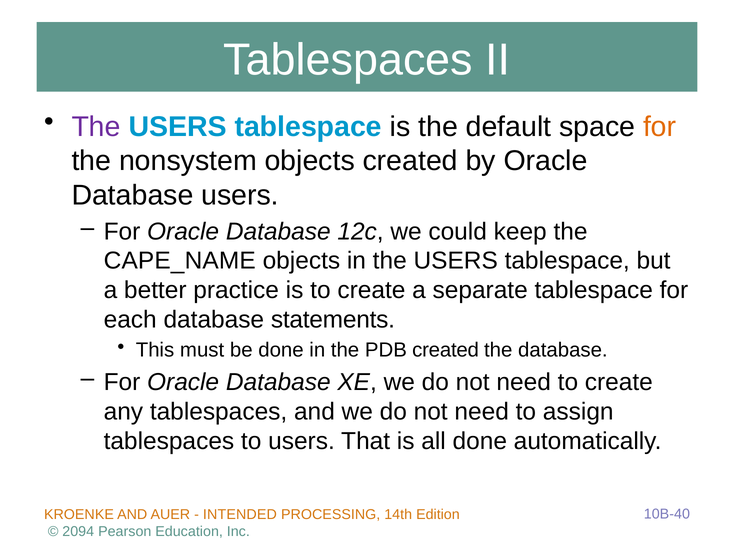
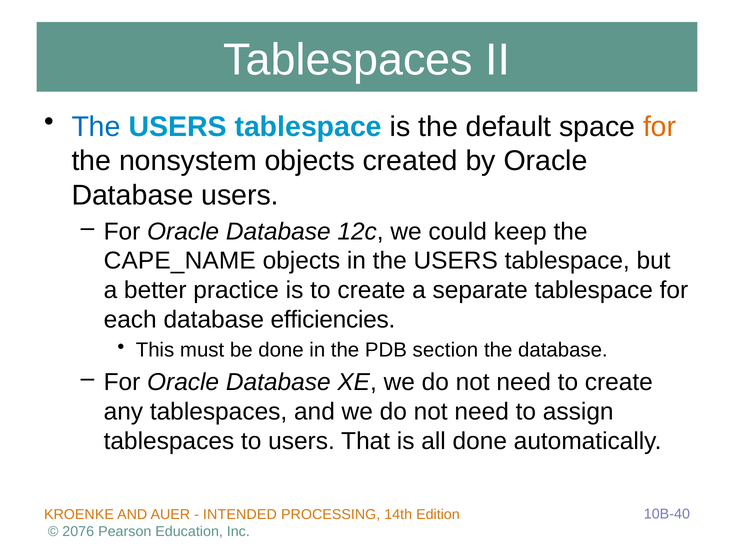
The colour: purple -> blue (96, 127)
statements: statements -> efficiencies (333, 320)
PDB created: created -> section (445, 351)
2094: 2094 -> 2076 (78, 532)
